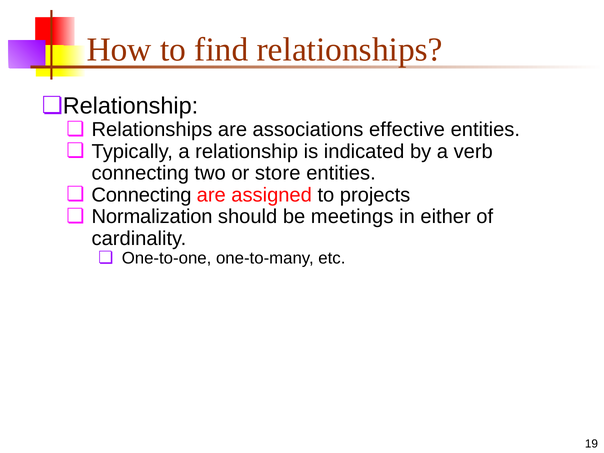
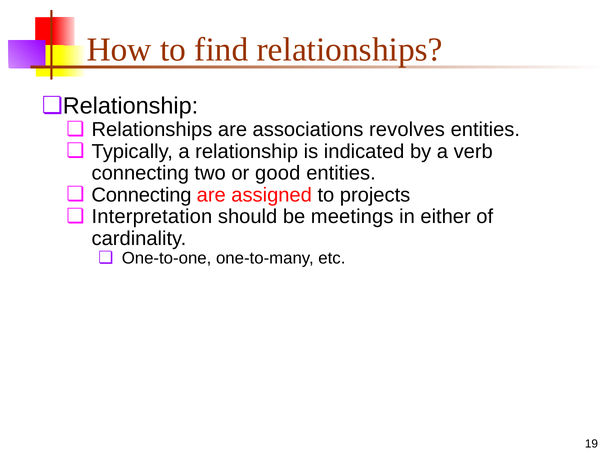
effective: effective -> revolves (407, 130)
store: store -> good (278, 173)
Normalization: Normalization -> Interpretation (152, 217)
